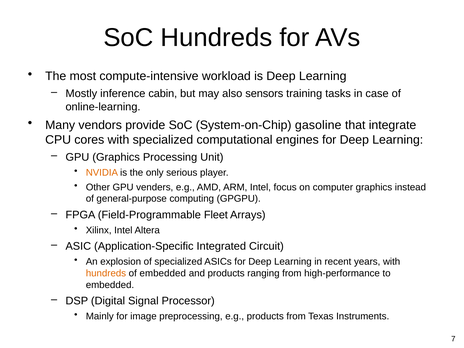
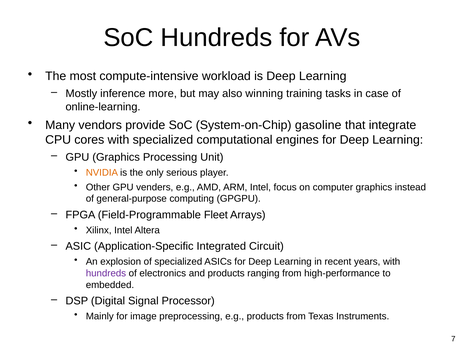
cabin: cabin -> more (163, 94)
sensors: sensors -> winning (264, 94)
hundreds colour: orange -> purple (106, 273)
of embedded: embedded -> electronics (163, 273)
